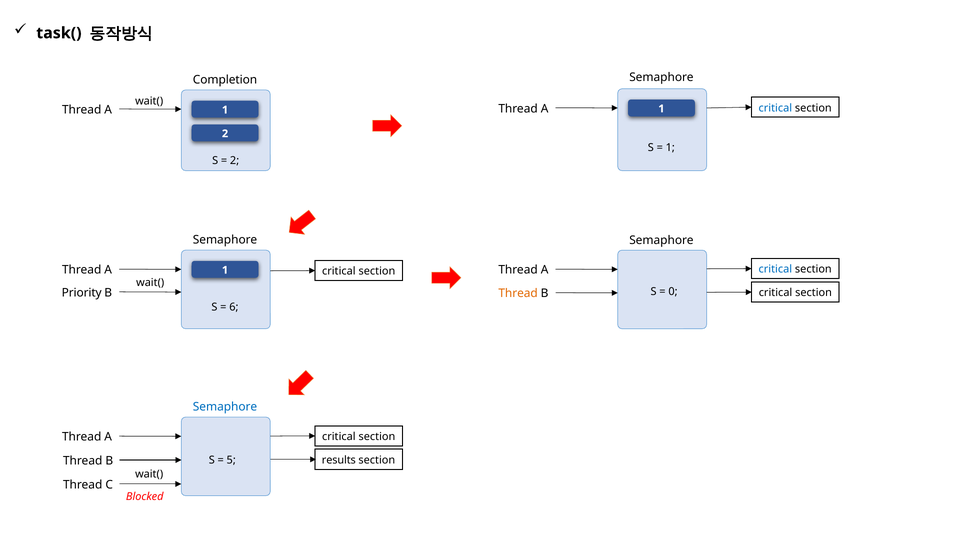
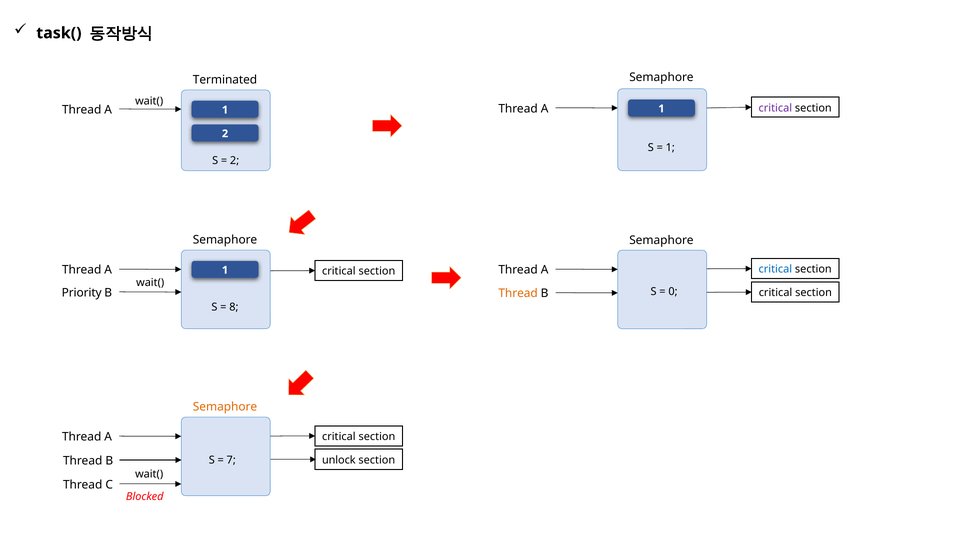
Completion: Completion -> Terminated (225, 80)
critical colour: blue -> purple (775, 108)
6: 6 -> 8 (234, 307)
Semaphore colour: blue -> orange (225, 407)
5: 5 -> 7 (231, 460)
results: results -> unlock (339, 460)
